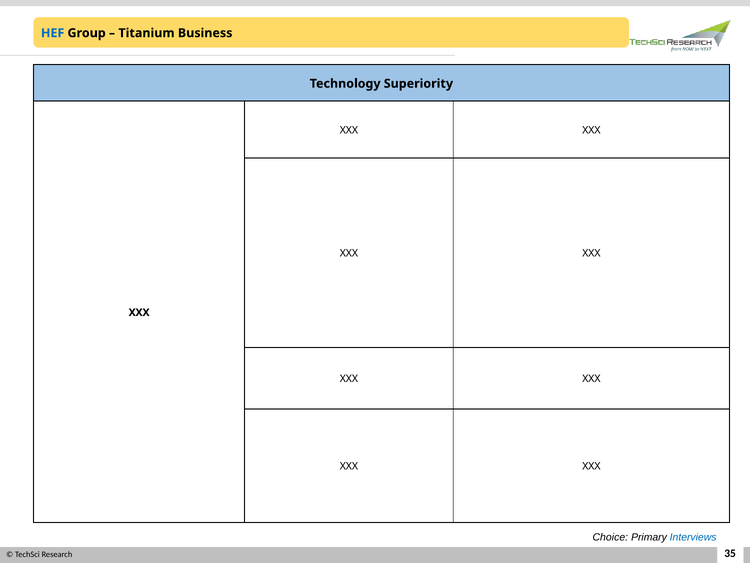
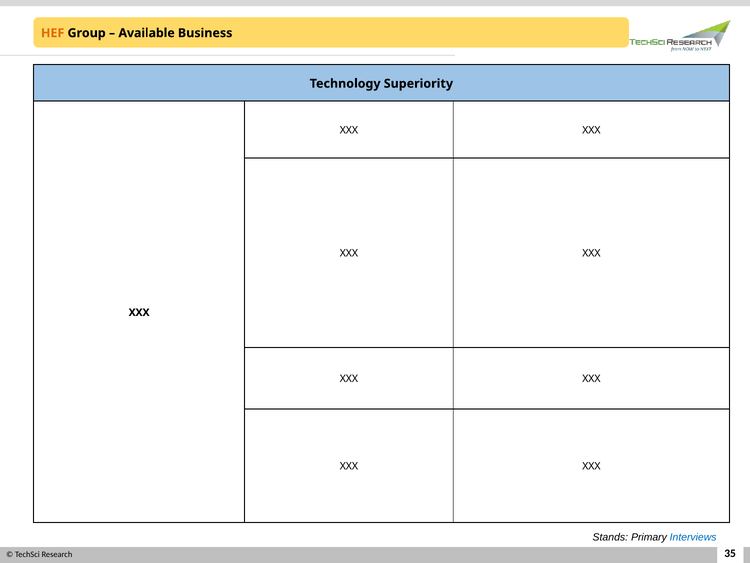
HEF colour: blue -> orange (53, 33)
Titanium: Titanium -> Available (147, 33)
Choice: Choice -> Stands (610, 537)
